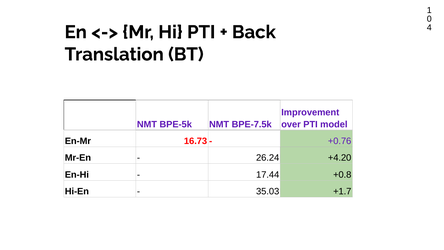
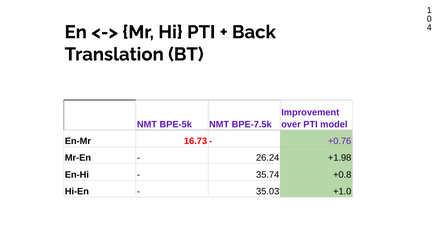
+4.20: +4.20 -> +1.98 (340, 158)
17.44: 17.44 -> 35.74 (268, 175)
+1.7: +1.7 -> +1.0 (342, 191)
